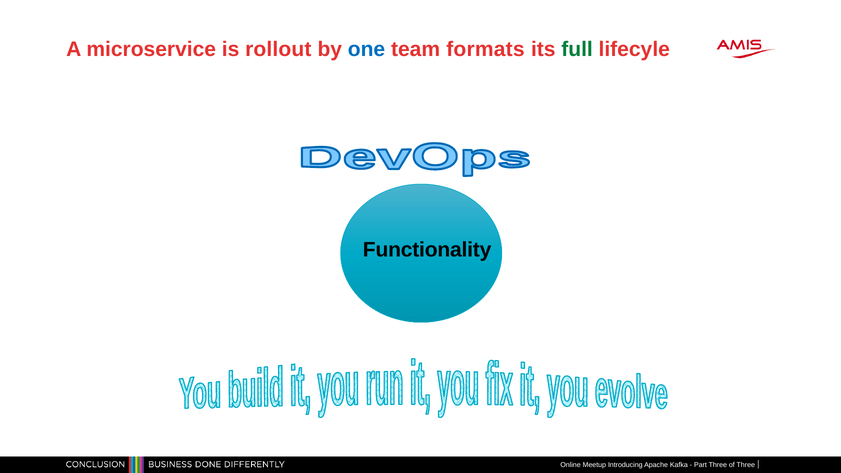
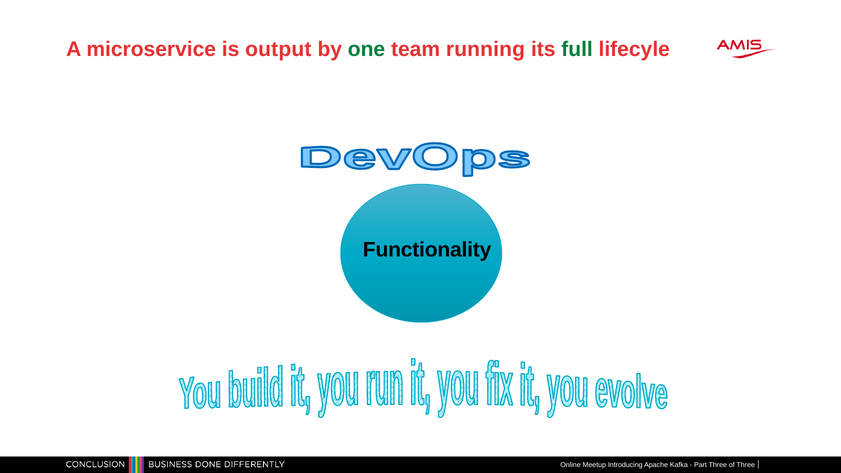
rollout: rollout -> output (278, 49)
one colour: blue -> green (366, 49)
formats: formats -> running (485, 49)
